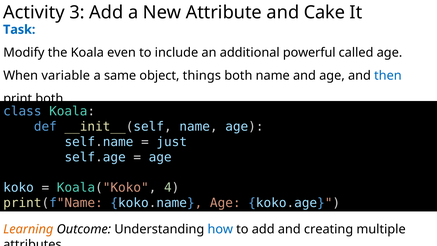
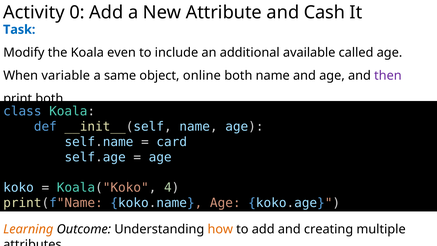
3: 3 -> 0 (77, 13)
Cake: Cake -> Cash (325, 13)
powerful: powerful -> available (309, 53)
things: things -> online (202, 76)
then colour: blue -> purple (388, 76)
just: just -> card (172, 142)
how colour: blue -> orange (220, 229)
